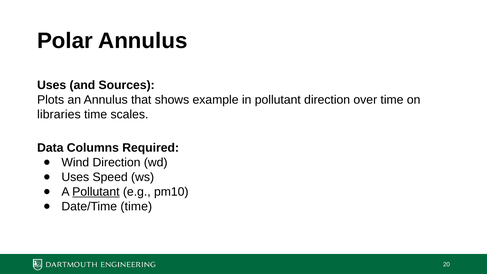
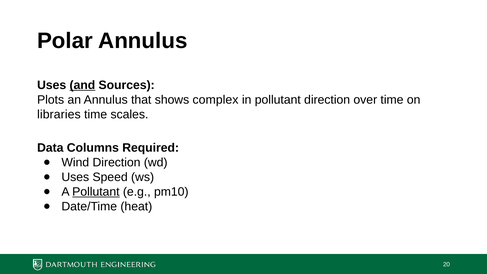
and underline: none -> present (82, 85)
example: example -> complex (216, 100)
Date/Time time: time -> heat (136, 206)
